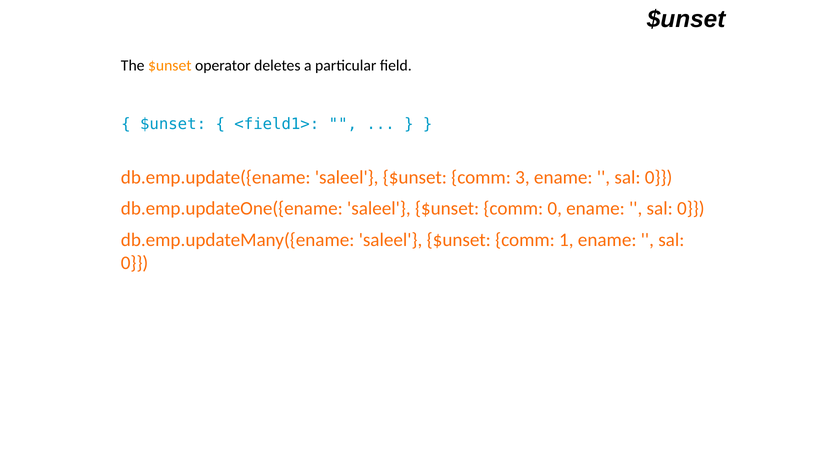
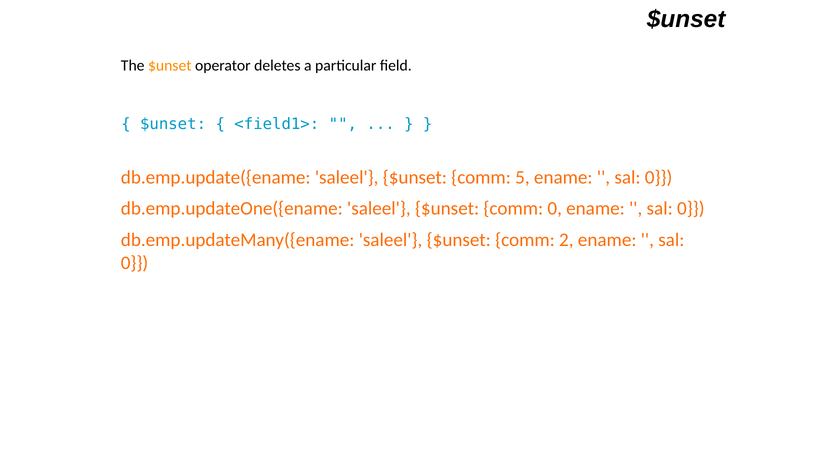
3: 3 -> 5 (522, 177)
1: 1 -> 2 (566, 240)
